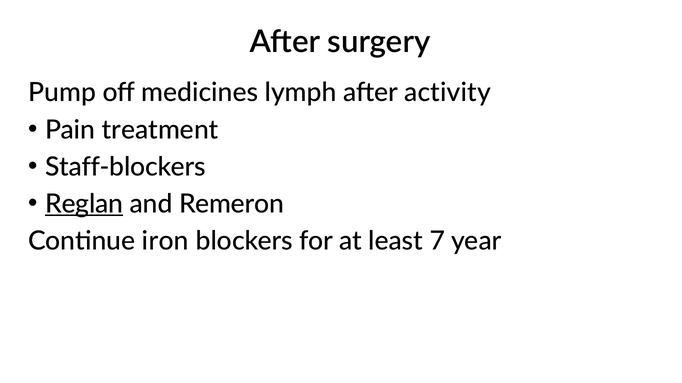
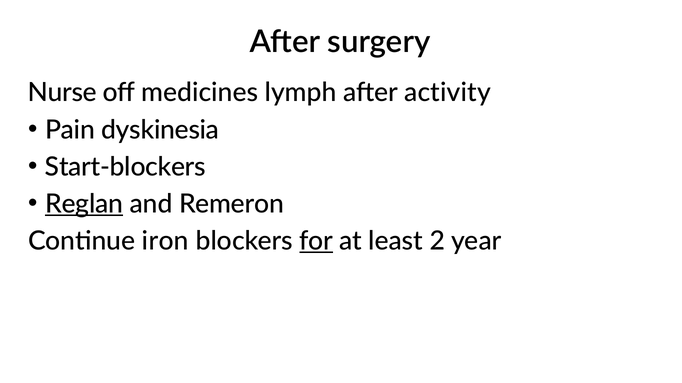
Pump: Pump -> Nurse (62, 93)
treatment: treatment -> dyskinesia (160, 130)
Staff-blockers: Staff-blockers -> Start-blockers (125, 167)
for underline: none -> present (316, 241)
7: 7 -> 2 (437, 241)
